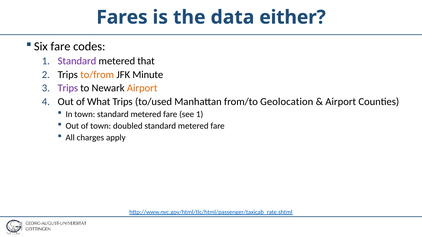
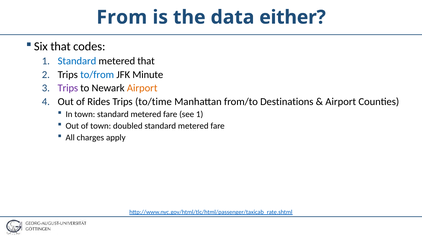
Fares: Fares -> From (122, 17)
Six fare: fare -> that (61, 47)
Standard colour: purple -> blue (77, 61)
to/from colour: orange -> blue (97, 75)
What: What -> Rides (99, 102)
to/used: to/used -> to/time (153, 102)
Geolocation: Geolocation -> Destinations (287, 102)
